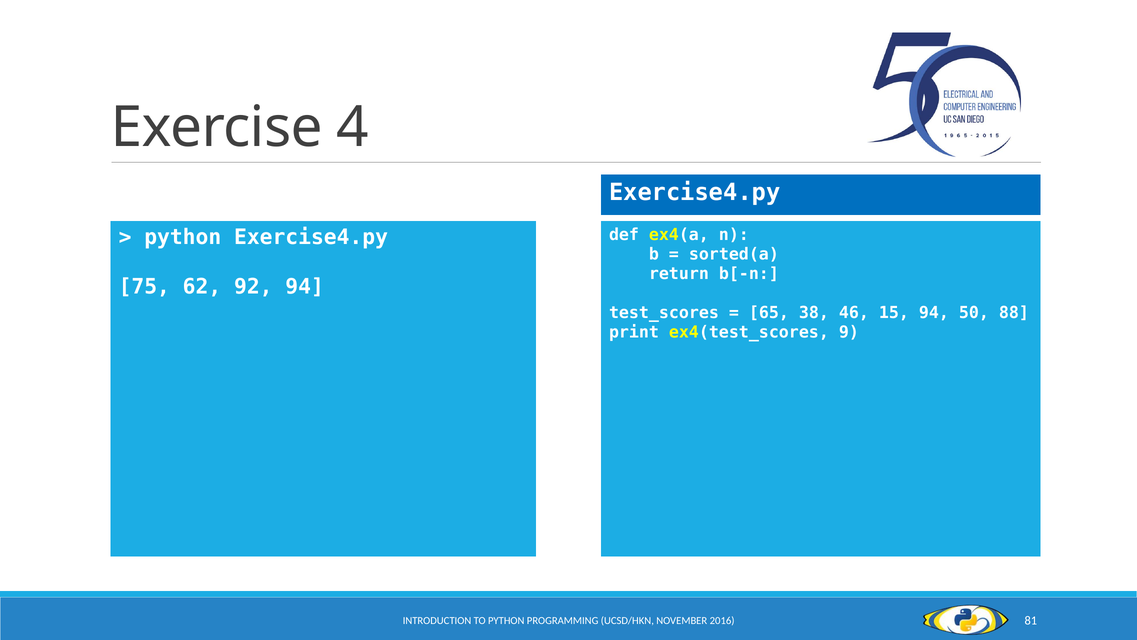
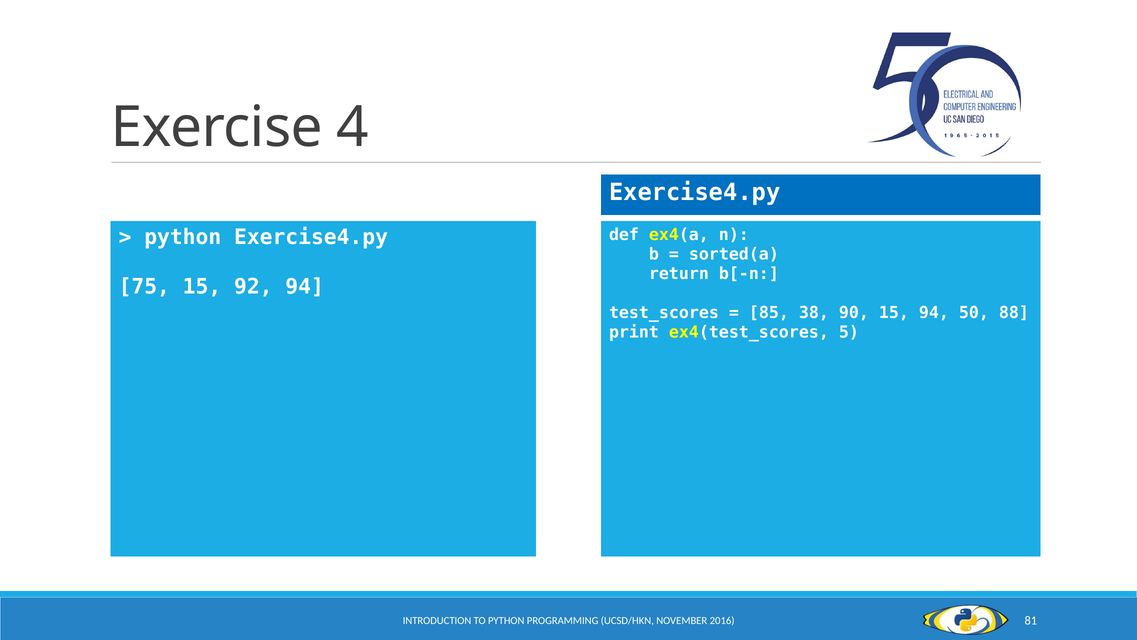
75 62: 62 -> 15 (202, 287)
65: 65 -> 85 (769, 312)
46: 46 -> 90 (854, 312)
9: 9 -> 5 (849, 332)
